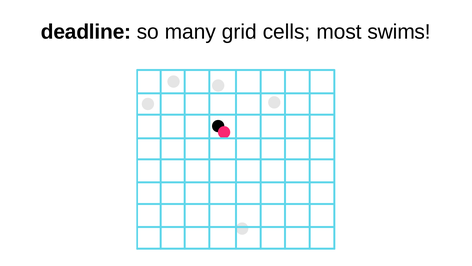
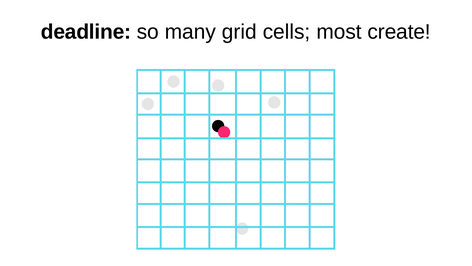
swims: swims -> create (399, 32)
